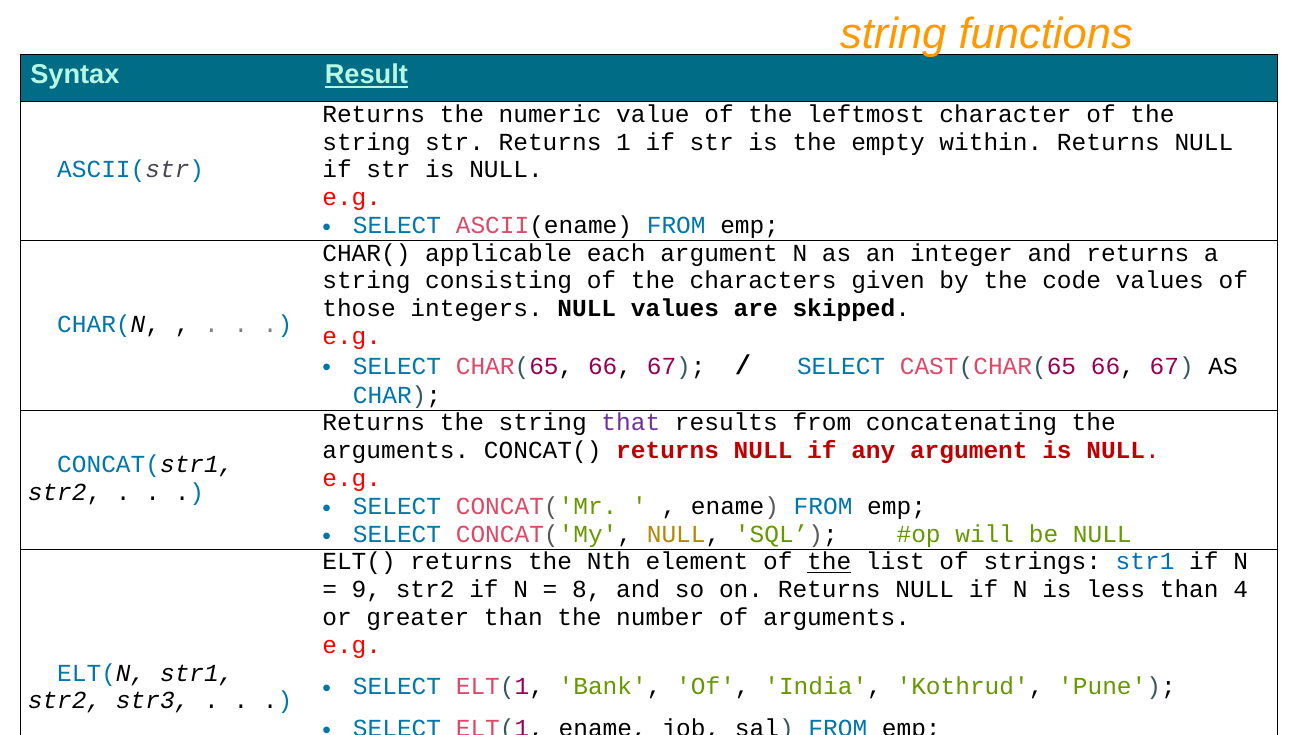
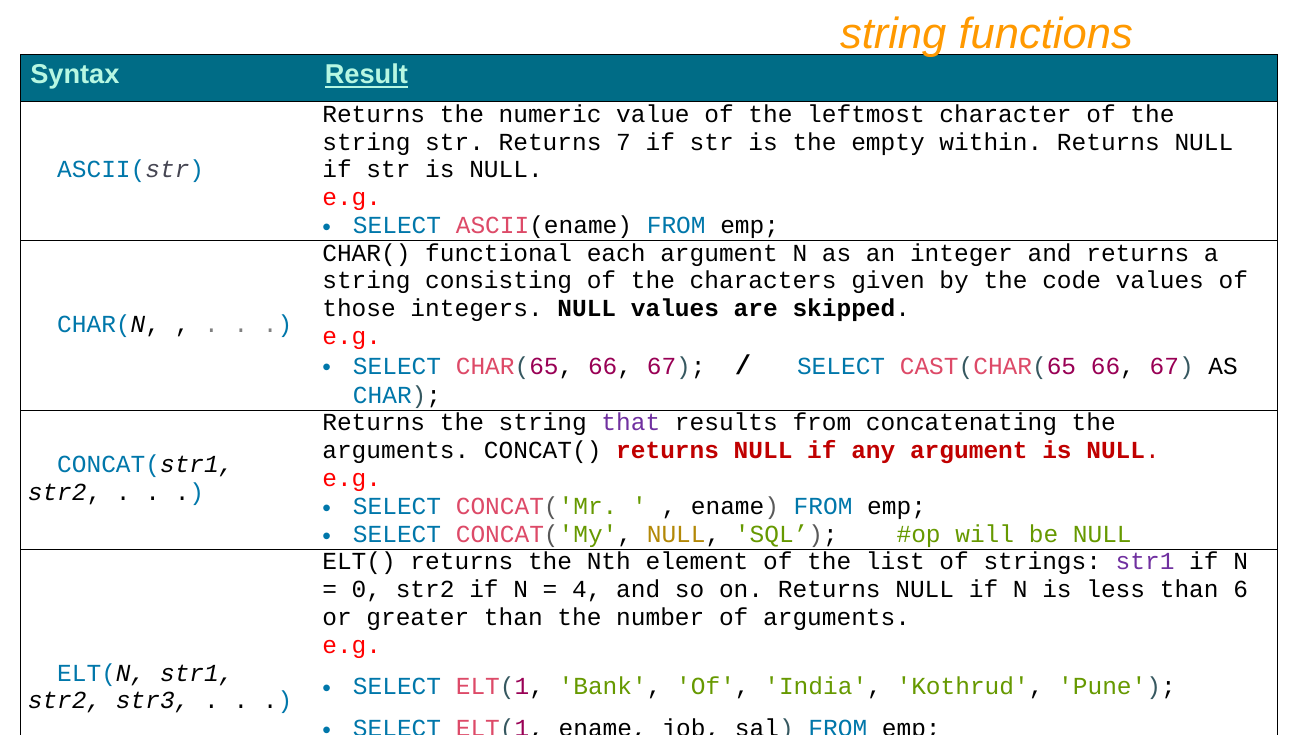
1: 1 -> 7 (624, 142)
applicable: applicable -> functional (499, 253)
the underline: present -> none (829, 562)
str1 colour: blue -> purple (1145, 562)
9: 9 -> 0 (366, 589)
8: 8 -> 4 (587, 589)
4: 4 -> 6 (1241, 589)
